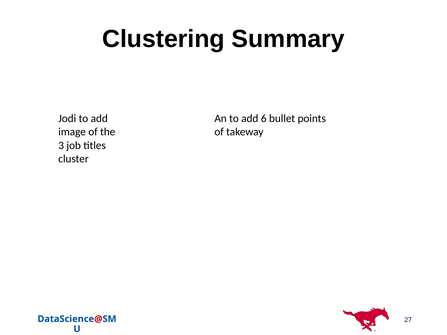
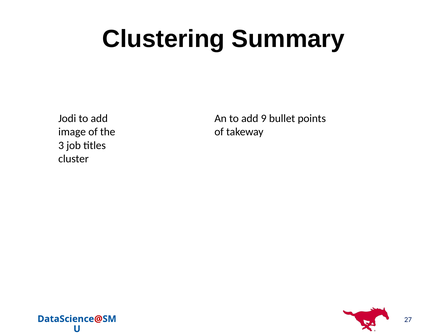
6: 6 -> 9 (264, 119)
